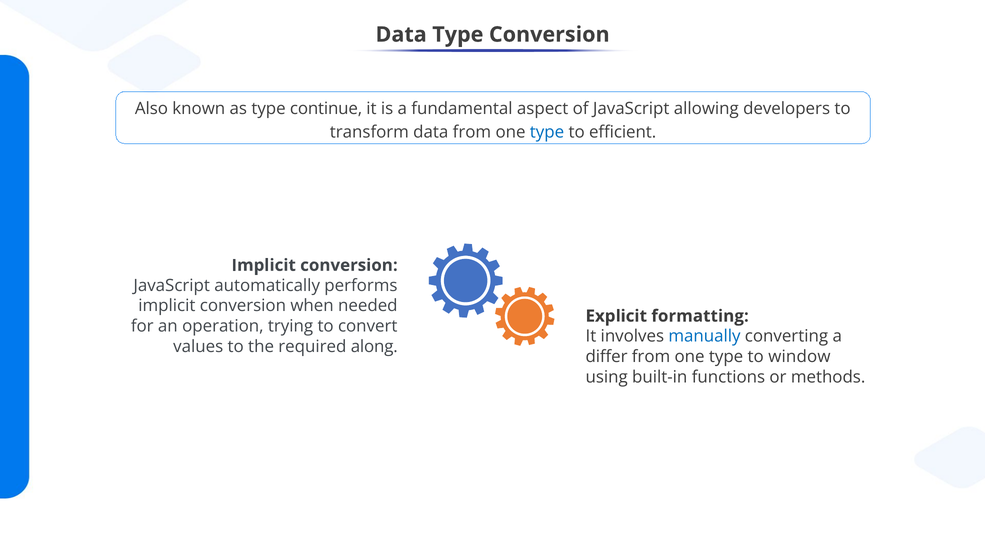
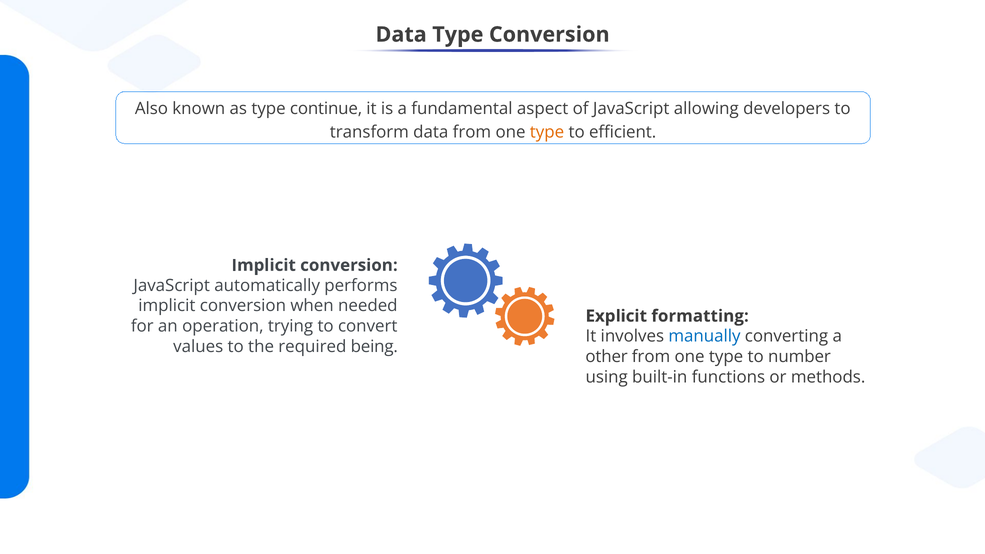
type colour: blue -> orange (547, 132)
along: along -> being (374, 347)
differ: differ -> other (607, 357)
window: window -> number (799, 357)
